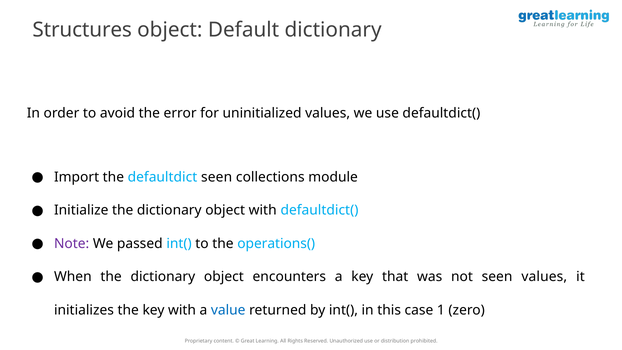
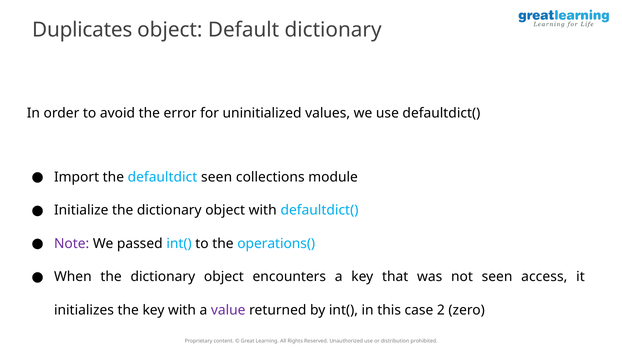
Structures: Structures -> Duplicates (82, 30)
seen values: values -> access (544, 277)
value colour: blue -> purple (228, 310)
1: 1 -> 2 (441, 310)
